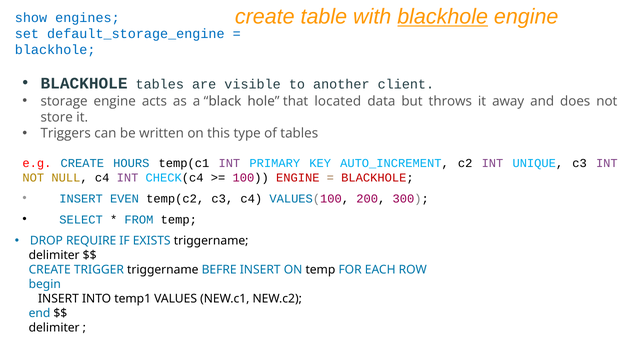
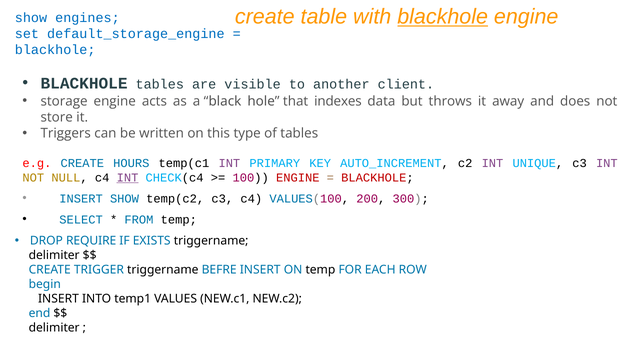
located: located -> indexes (338, 101)
INT underline: none -> present (128, 177)
INSERT EVEN: EVEN -> SHOW (124, 198)
